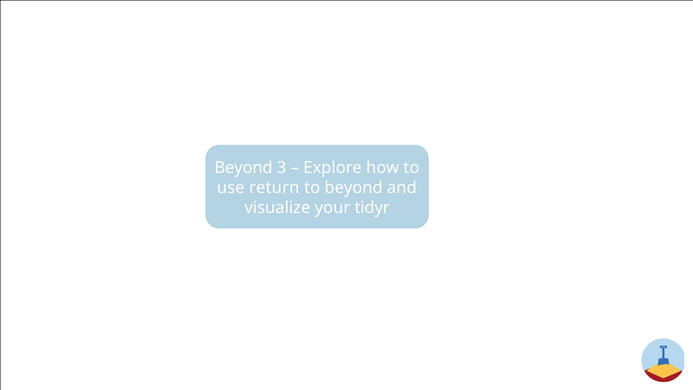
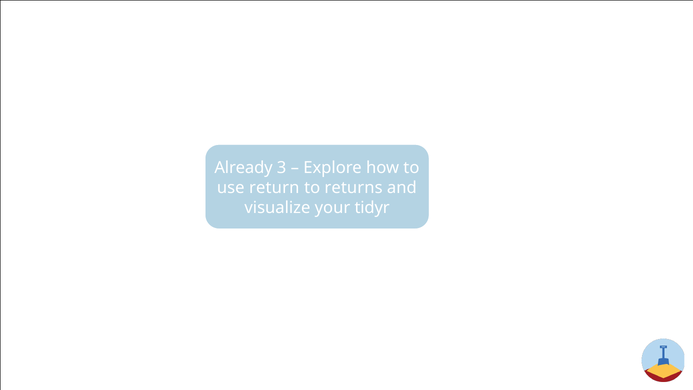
Beyond: Beyond -> Already (244, 168)
to beyond: beyond -> returns (354, 188)
